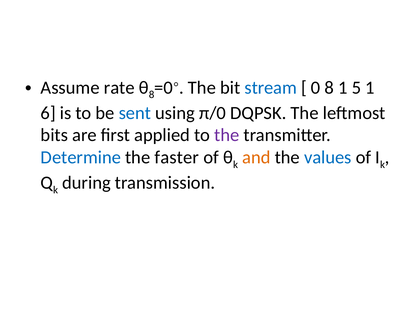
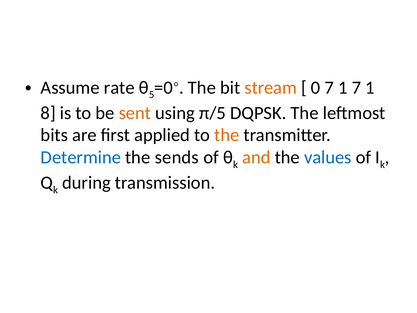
8: 8 -> 5 (152, 95)
stream colour: blue -> orange (271, 87)
0 8: 8 -> 7 (329, 87)
1 5: 5 -> 7 (356, 87)
6: 6 -> 8 (48, 113)
sent colour: blue -> orange (135, 113)
π/0: π/0 -> π/5 (213, 113)
the colour: purple -> orange (227, 135)
faster: faster -> sends (177, 157)
